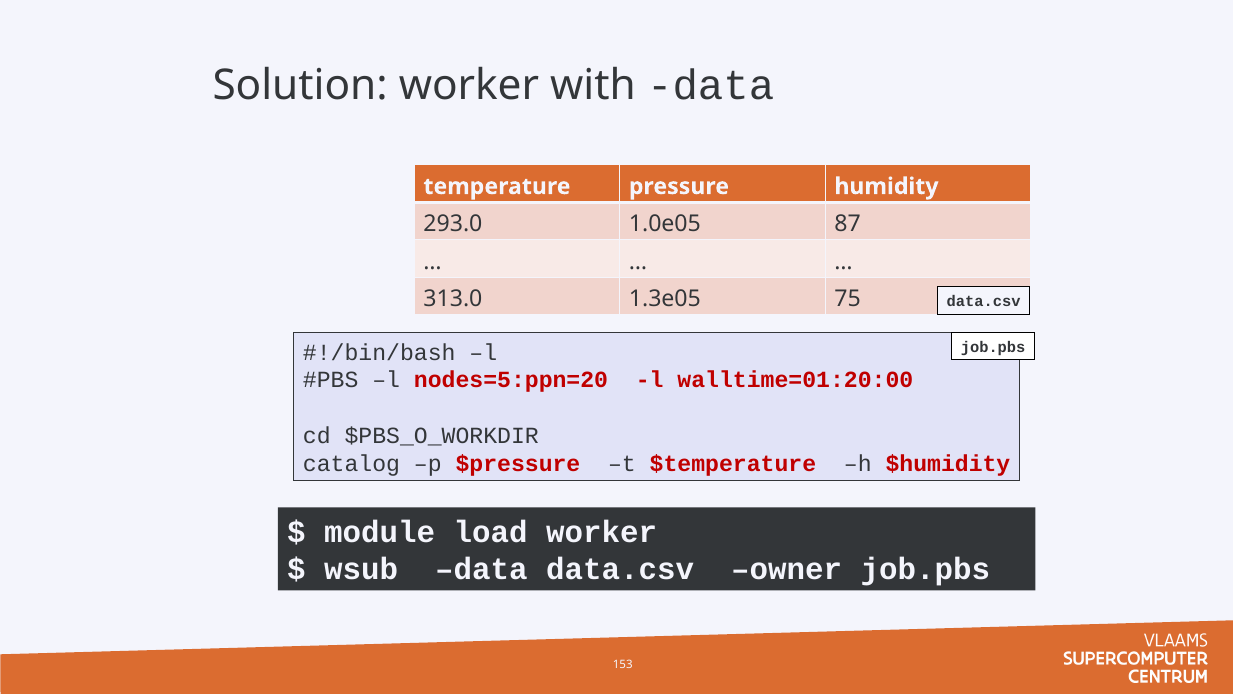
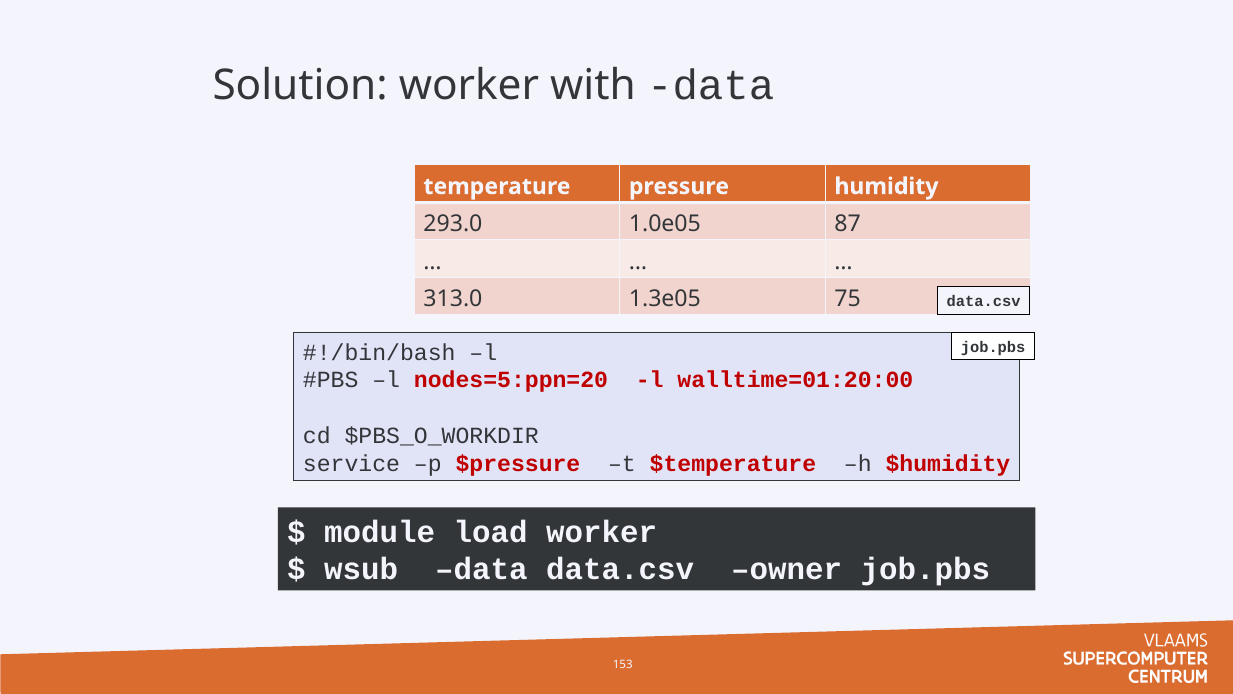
catalog: catalog -> service (351, 463)
